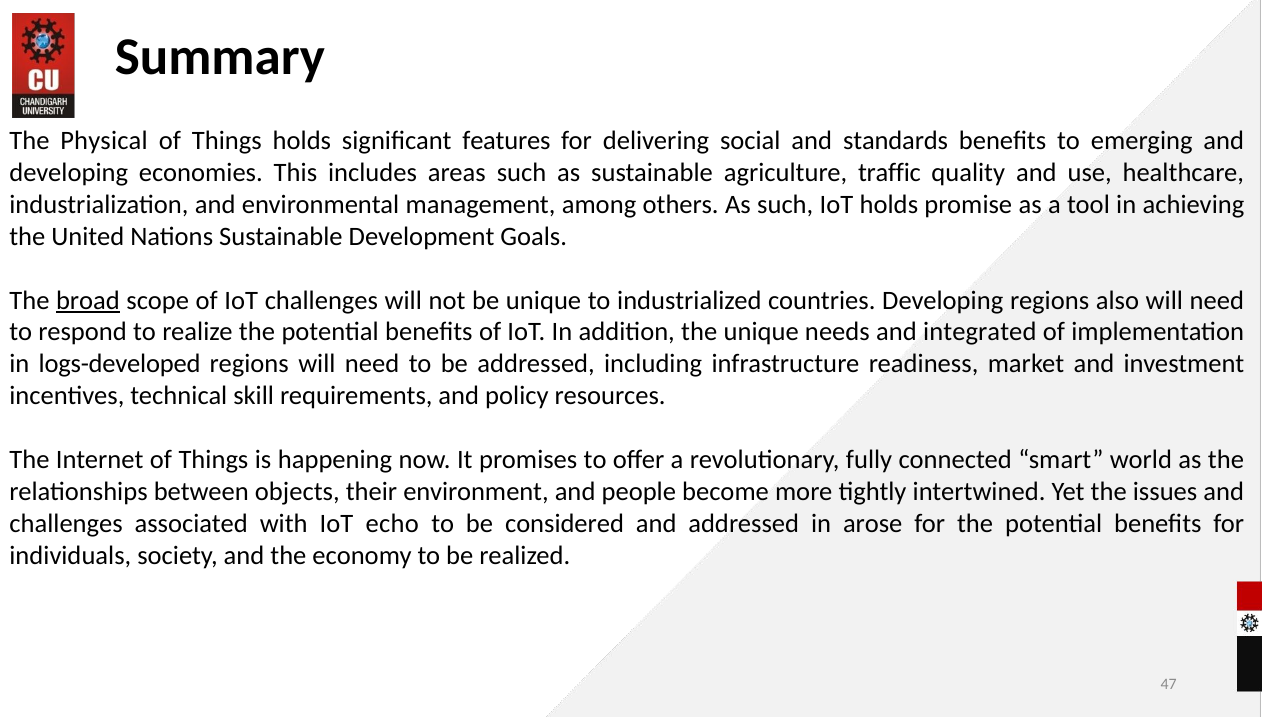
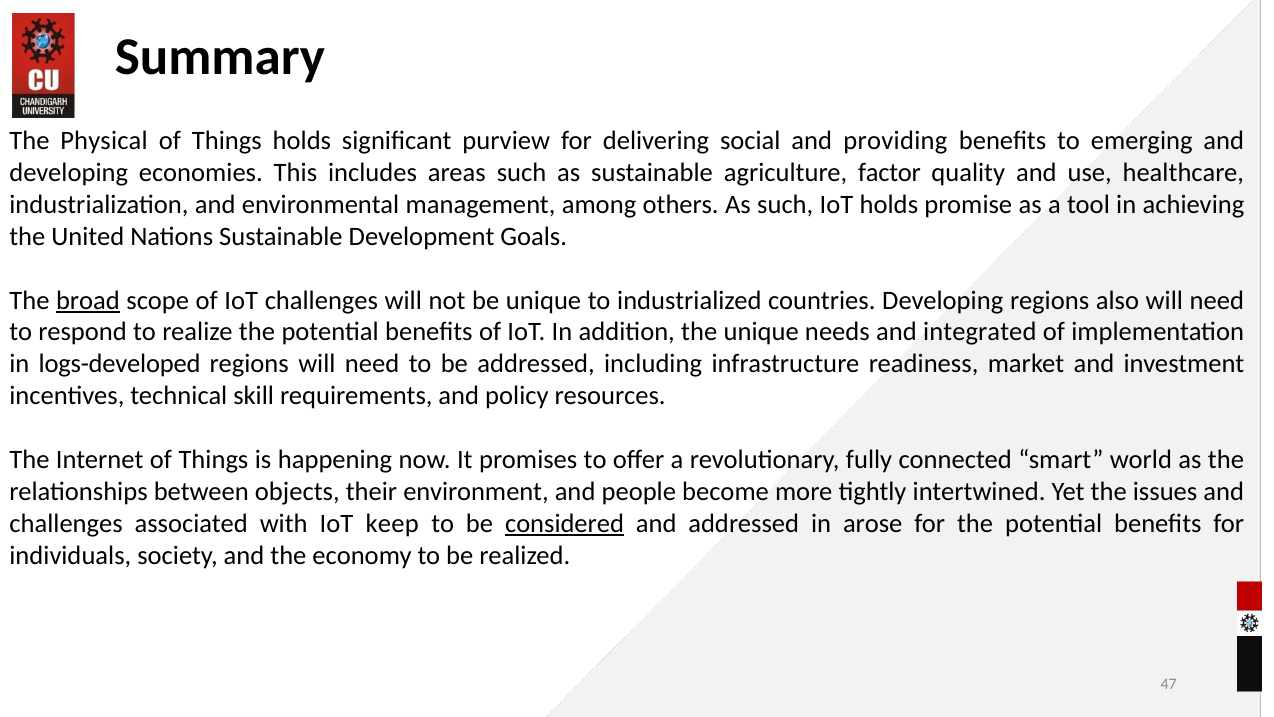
features: features -> purview (506, 141)
standards: standards -> providing (895, 141)
traffic: traffic -> factor (889, 173)
echo: echo -> keep (392, 523)
considered underline: none -> present (565, 523)
